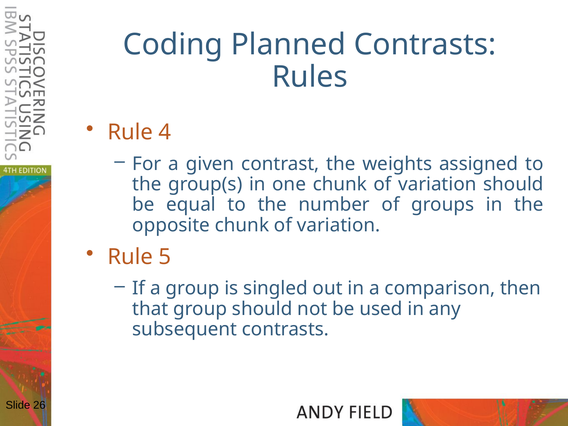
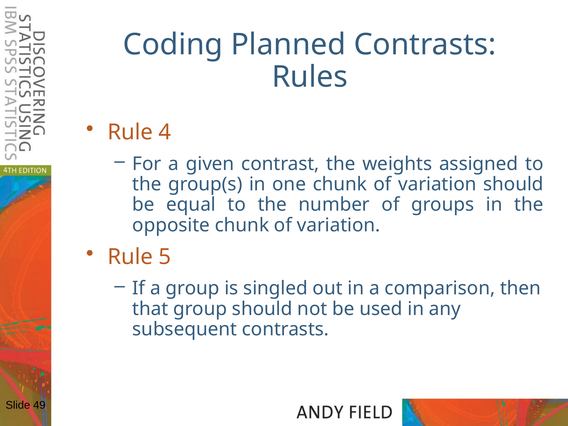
26: 26 -> 49 (39, 405)
